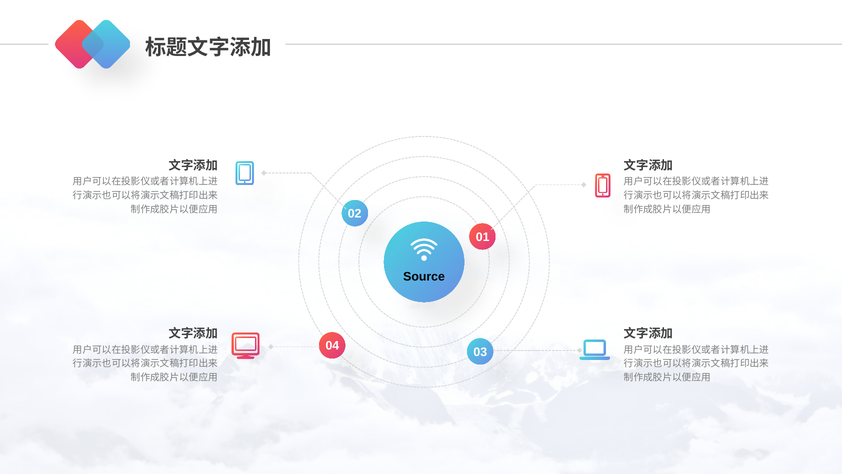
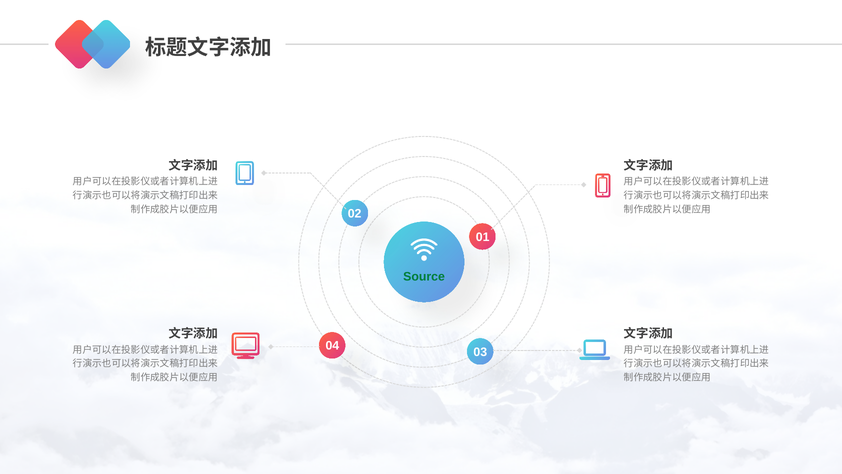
Source colour: black -> green (424, 277)
